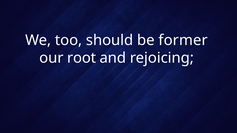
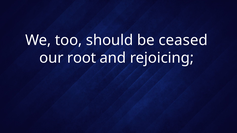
former: former -> ceased (183, 40)
